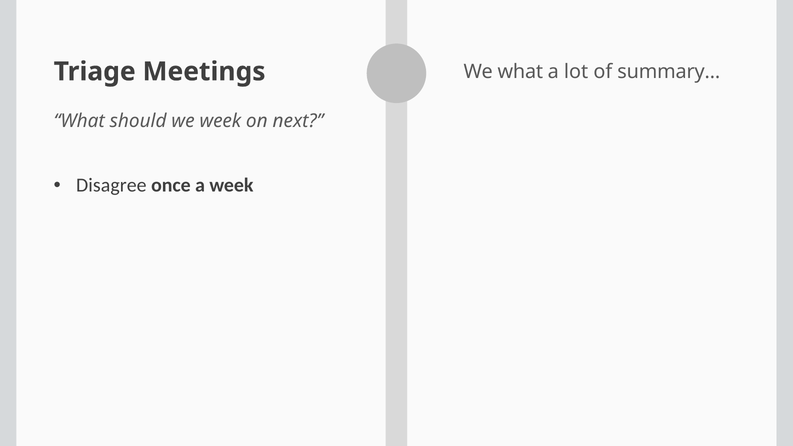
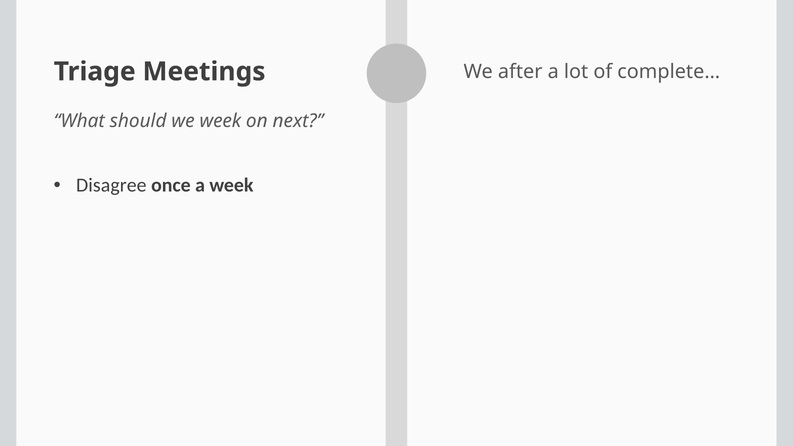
We what: what -> after (520, 72)
summary…: summary… -> complete… (669, 72)
